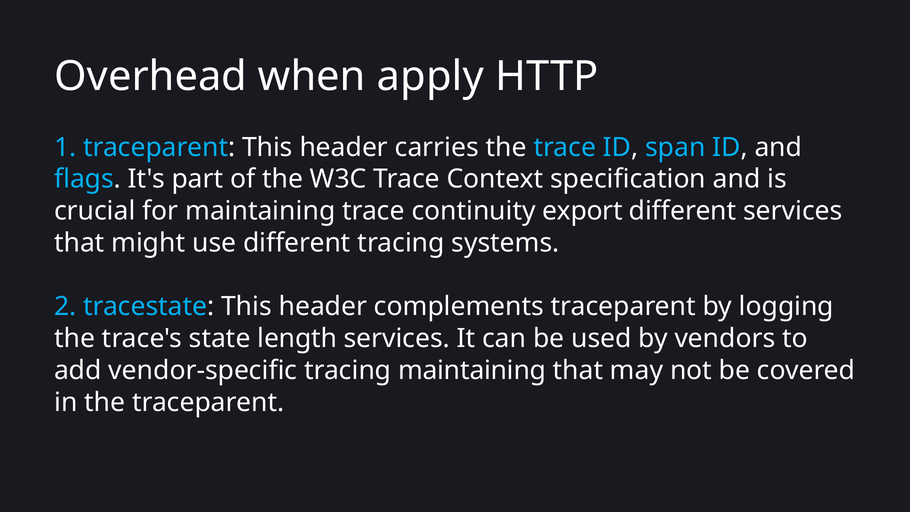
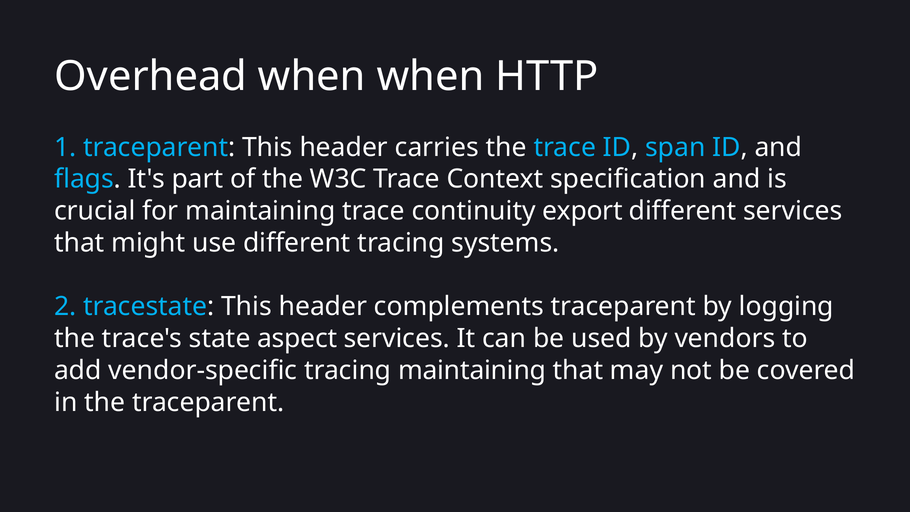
when apply: apply -> when (430, 76)
length: length -> aspect (297, 339)
